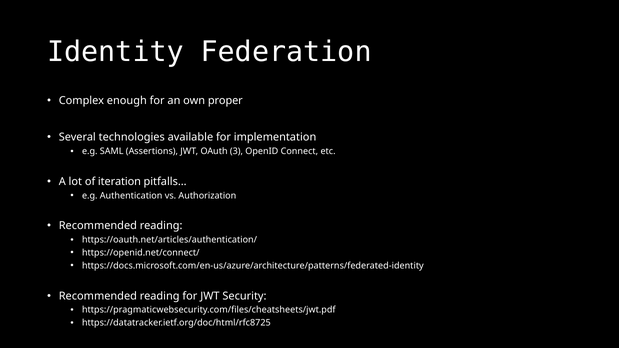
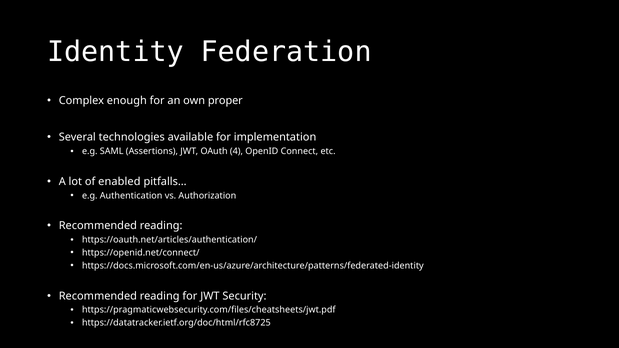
3: 3 -> 4 (236, 151)
iteration: iteration -> enabled (119, 182)
